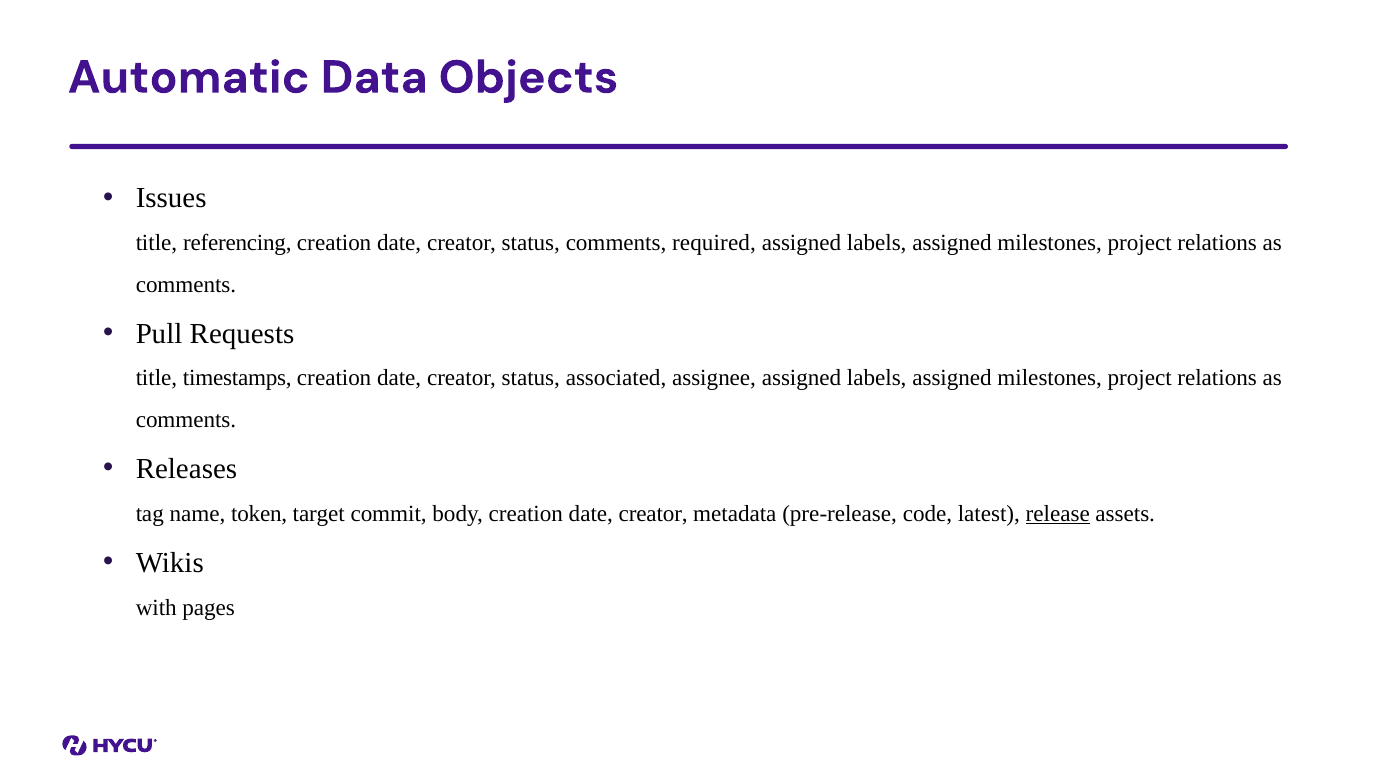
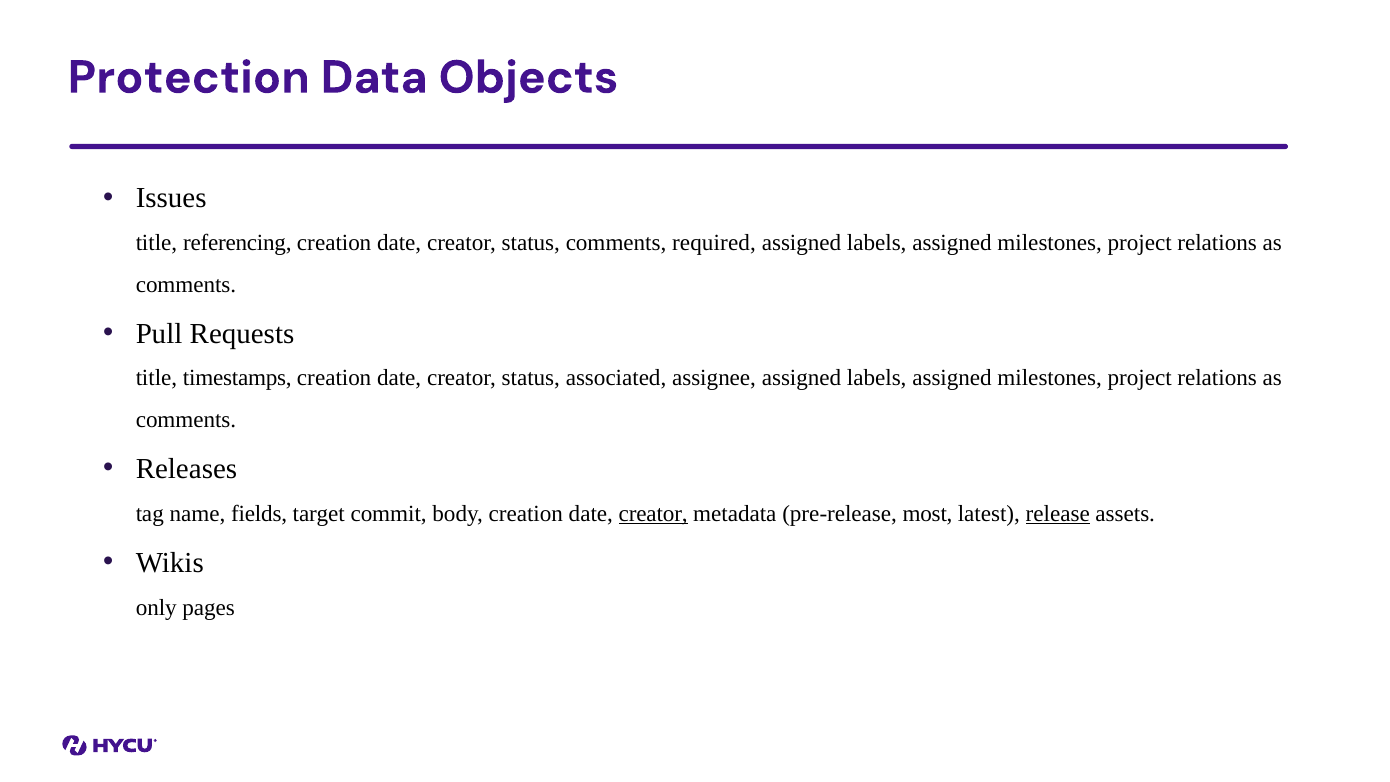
Automatic: Automatic -> Protection (189, 77)
token: token -> fields (259, 514)
creator underline: none -> present (653, 514)
code: code -> most (928, 514)
with: with -> only (156, 608)
